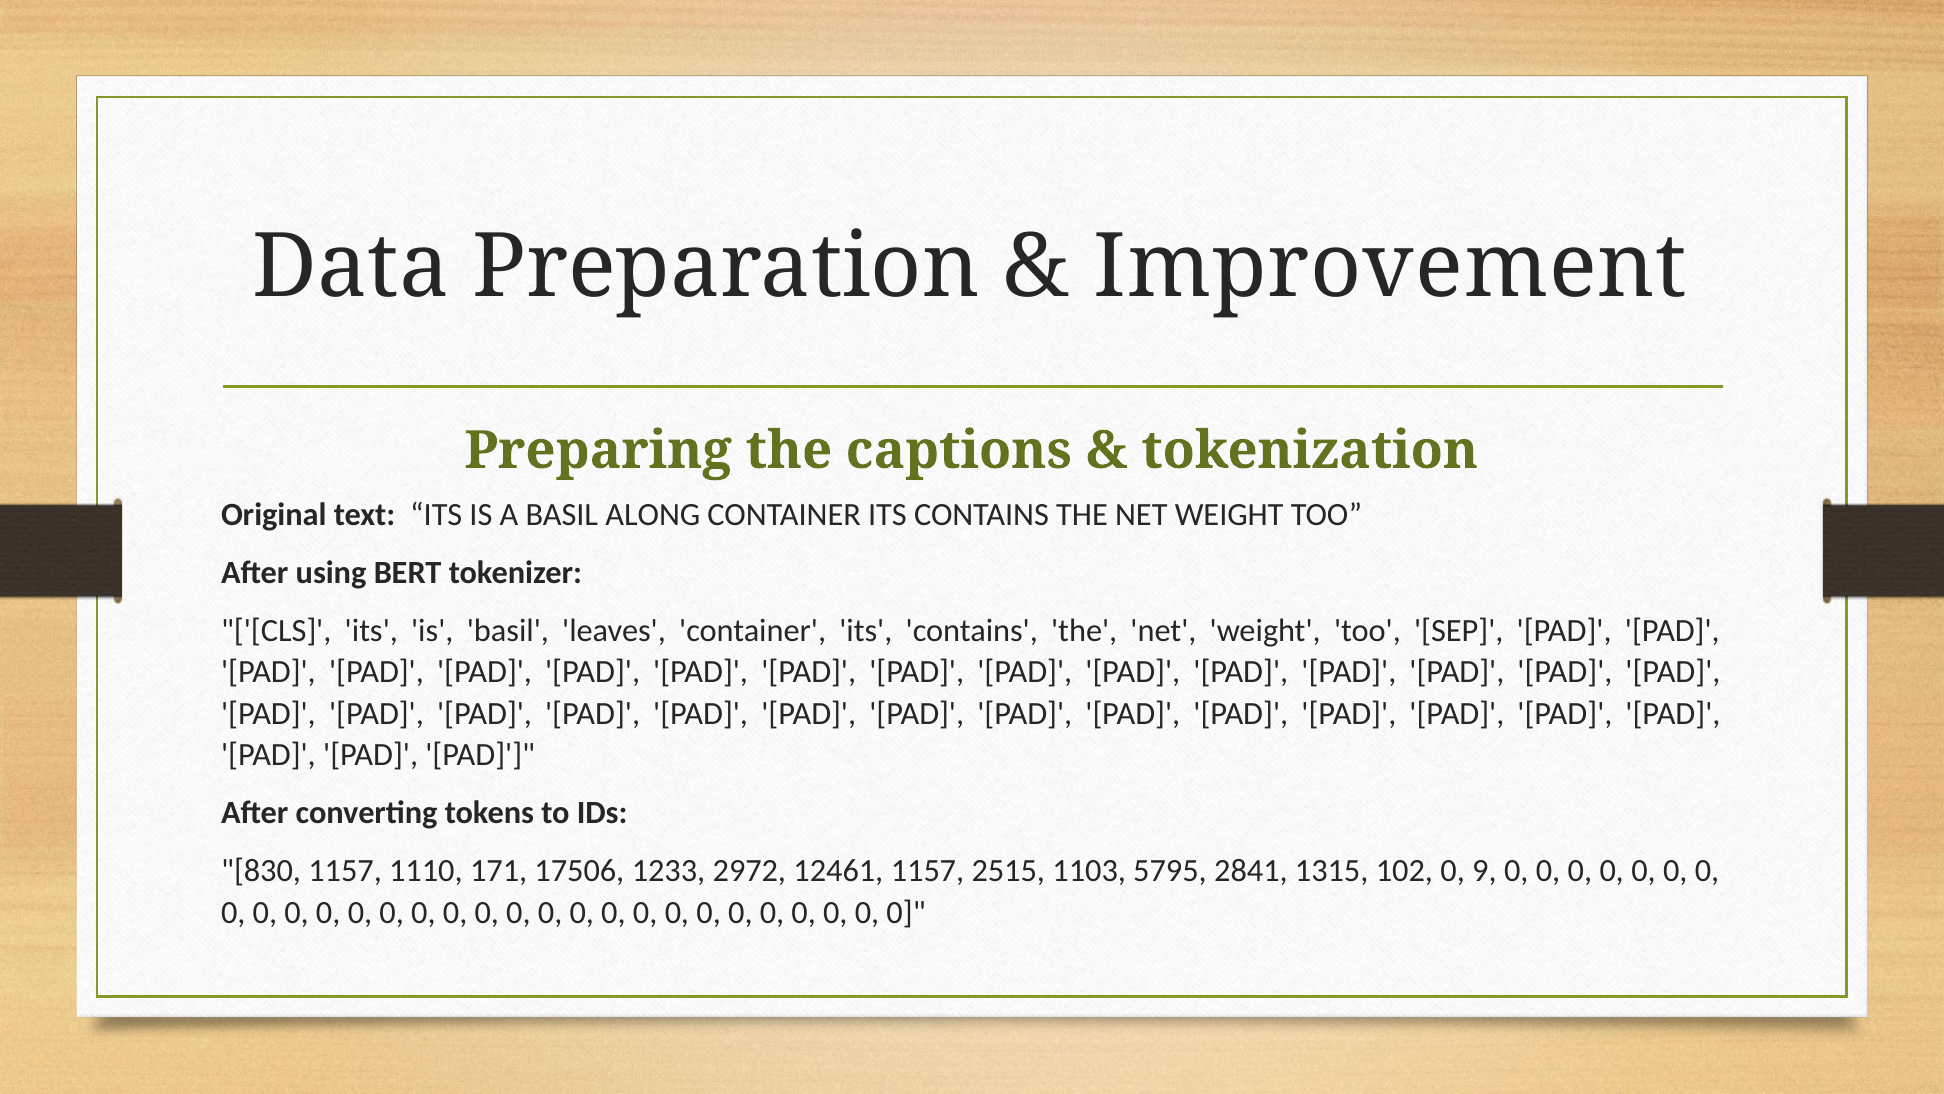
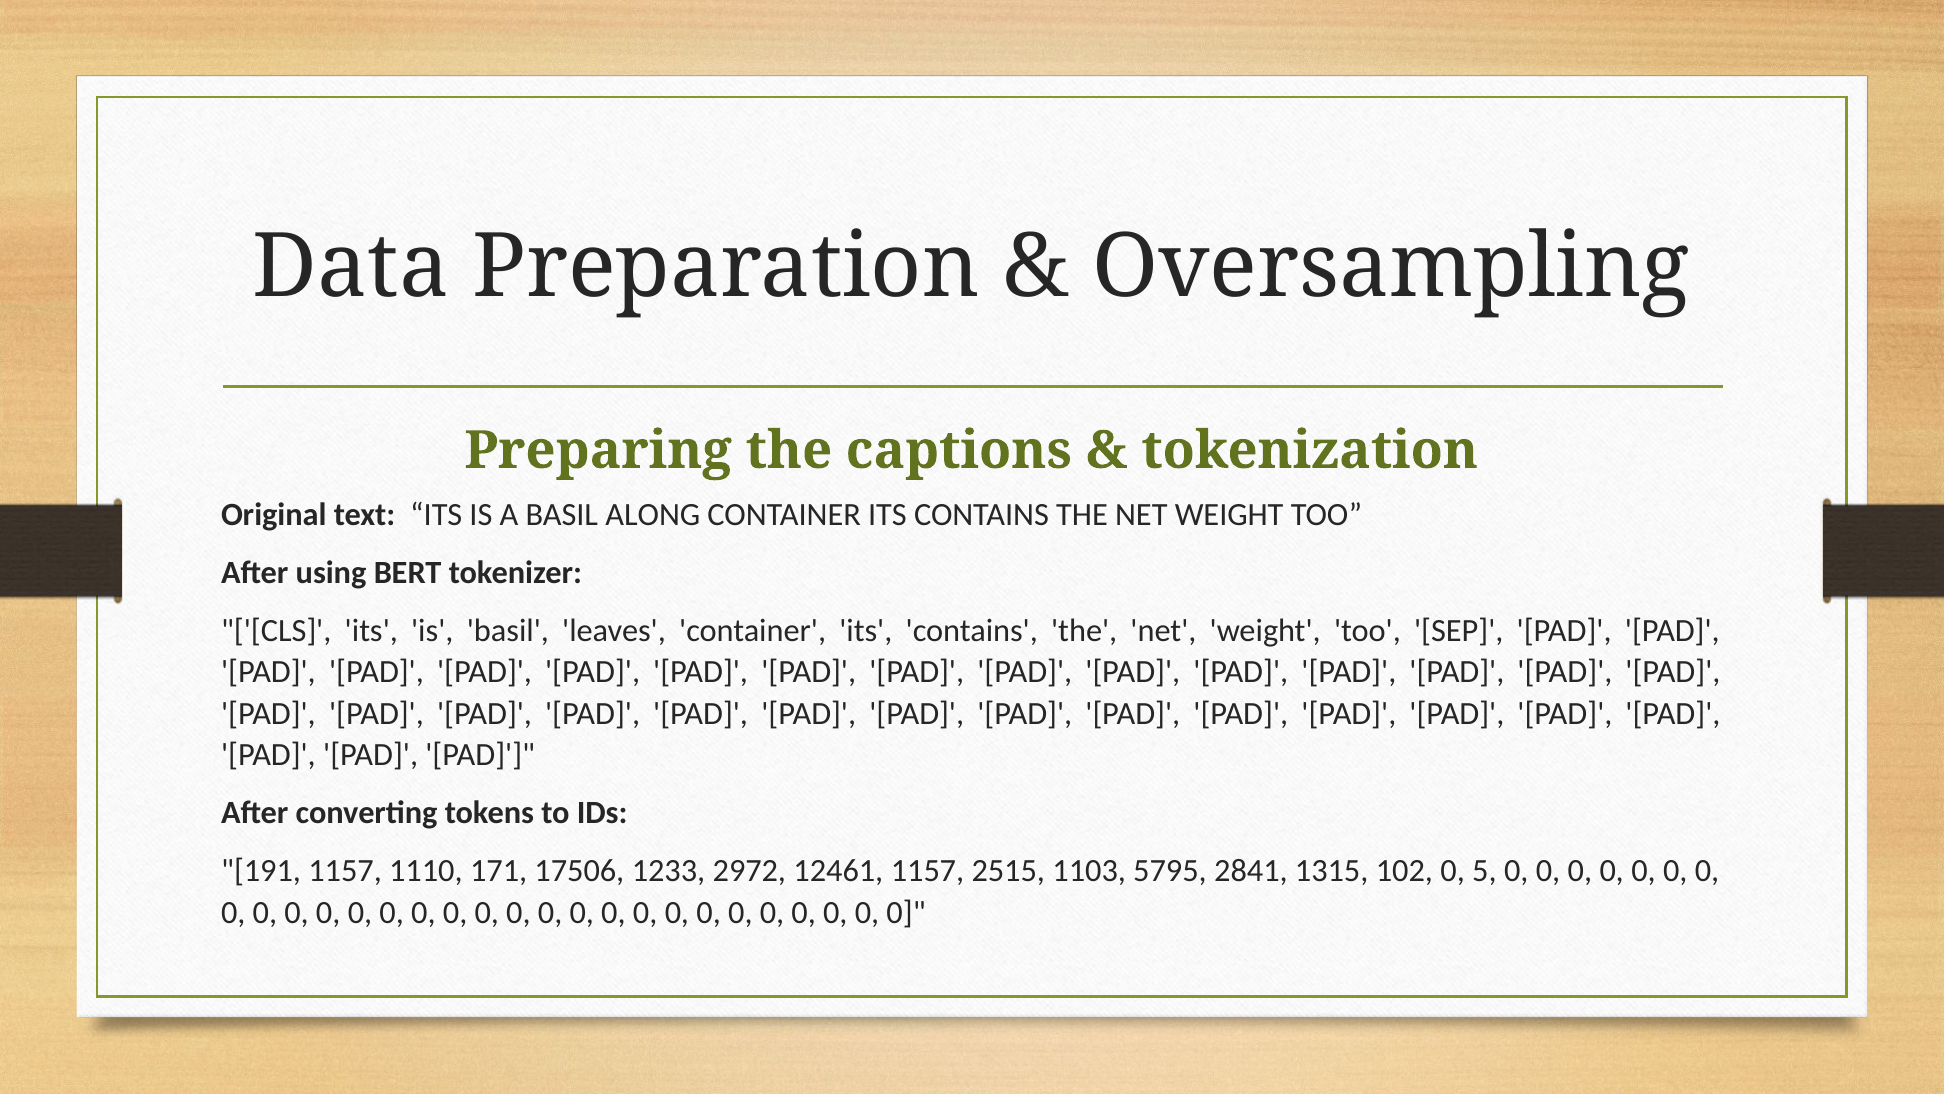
Improvement: Improvement -> Oversampling (1391, 267)
830: 830 -> 191 (261, 870)
9: 9 -> 5 (1484, 870)
